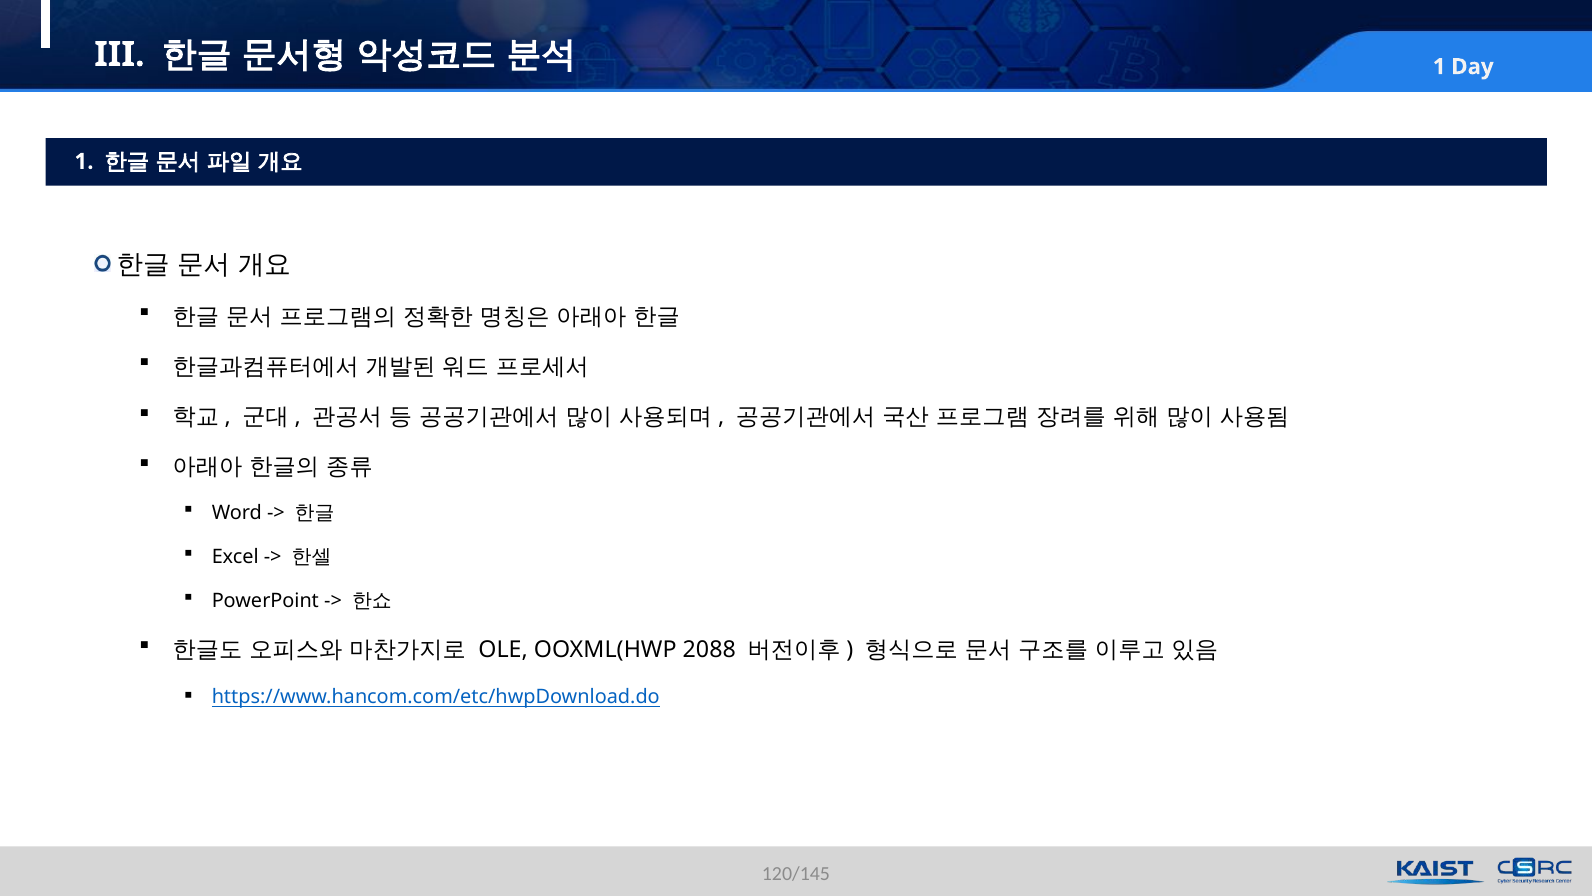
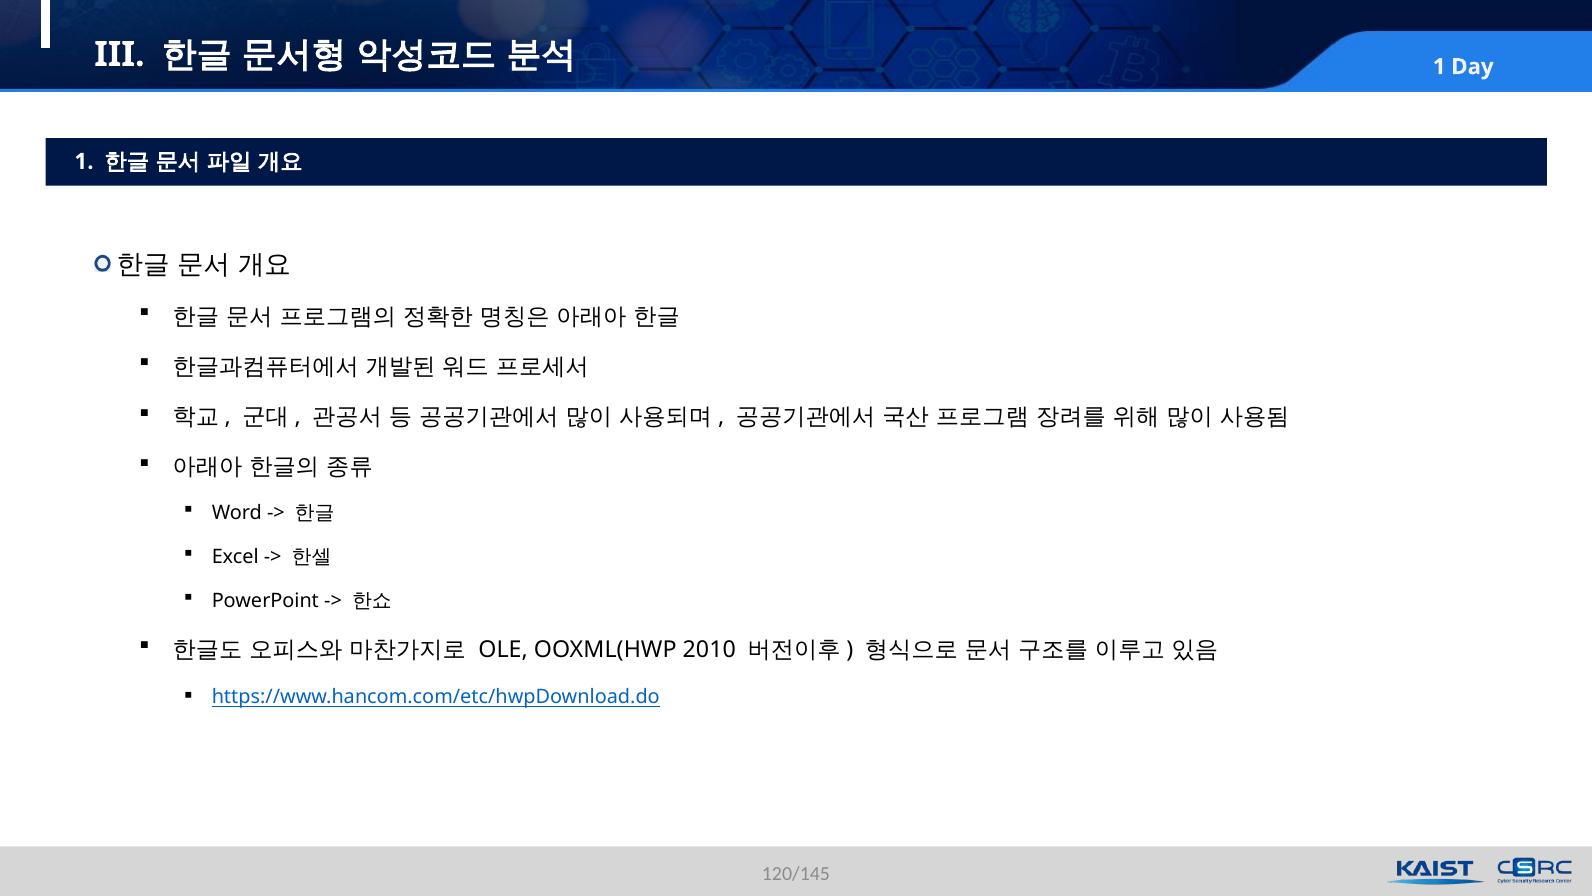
2088: 2088 -> 2010 (709, 649)
